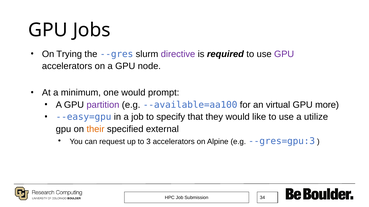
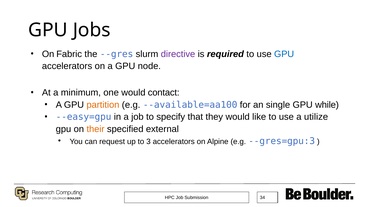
Trying: Trying -> Fabric (69, 54)
GPU colour: purple -> blue (284, 54)
prompt: prompt -> contact (164, 93)
partition colour: purple -> orange (103, 105)
virtual: virtual -> single (278, 105)
more: more -> while (327, 105)
